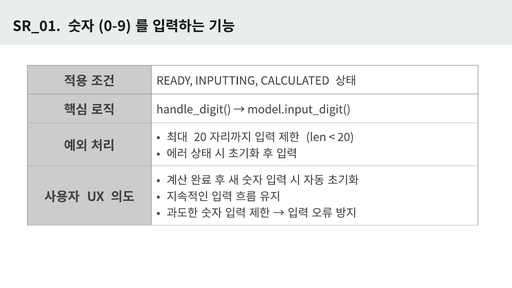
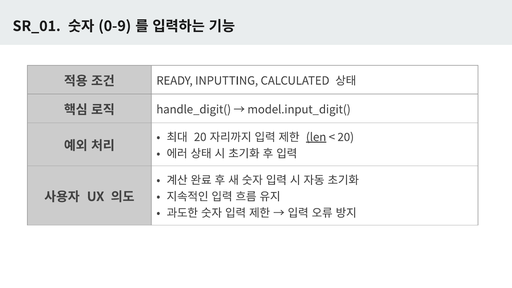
len underline: none -> present (316, 137)
